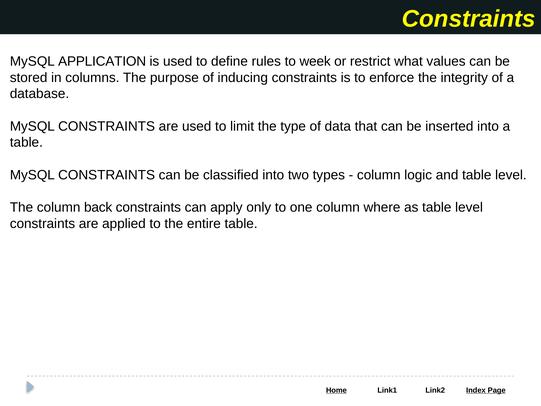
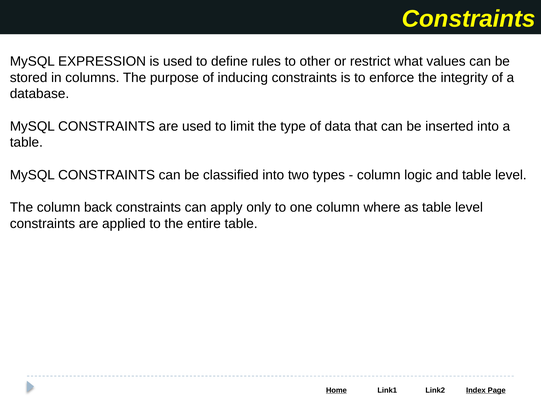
APPLICATION: APPLICATION -> EXPRESSION (102, 61)
week: week -> other (315, 61)
